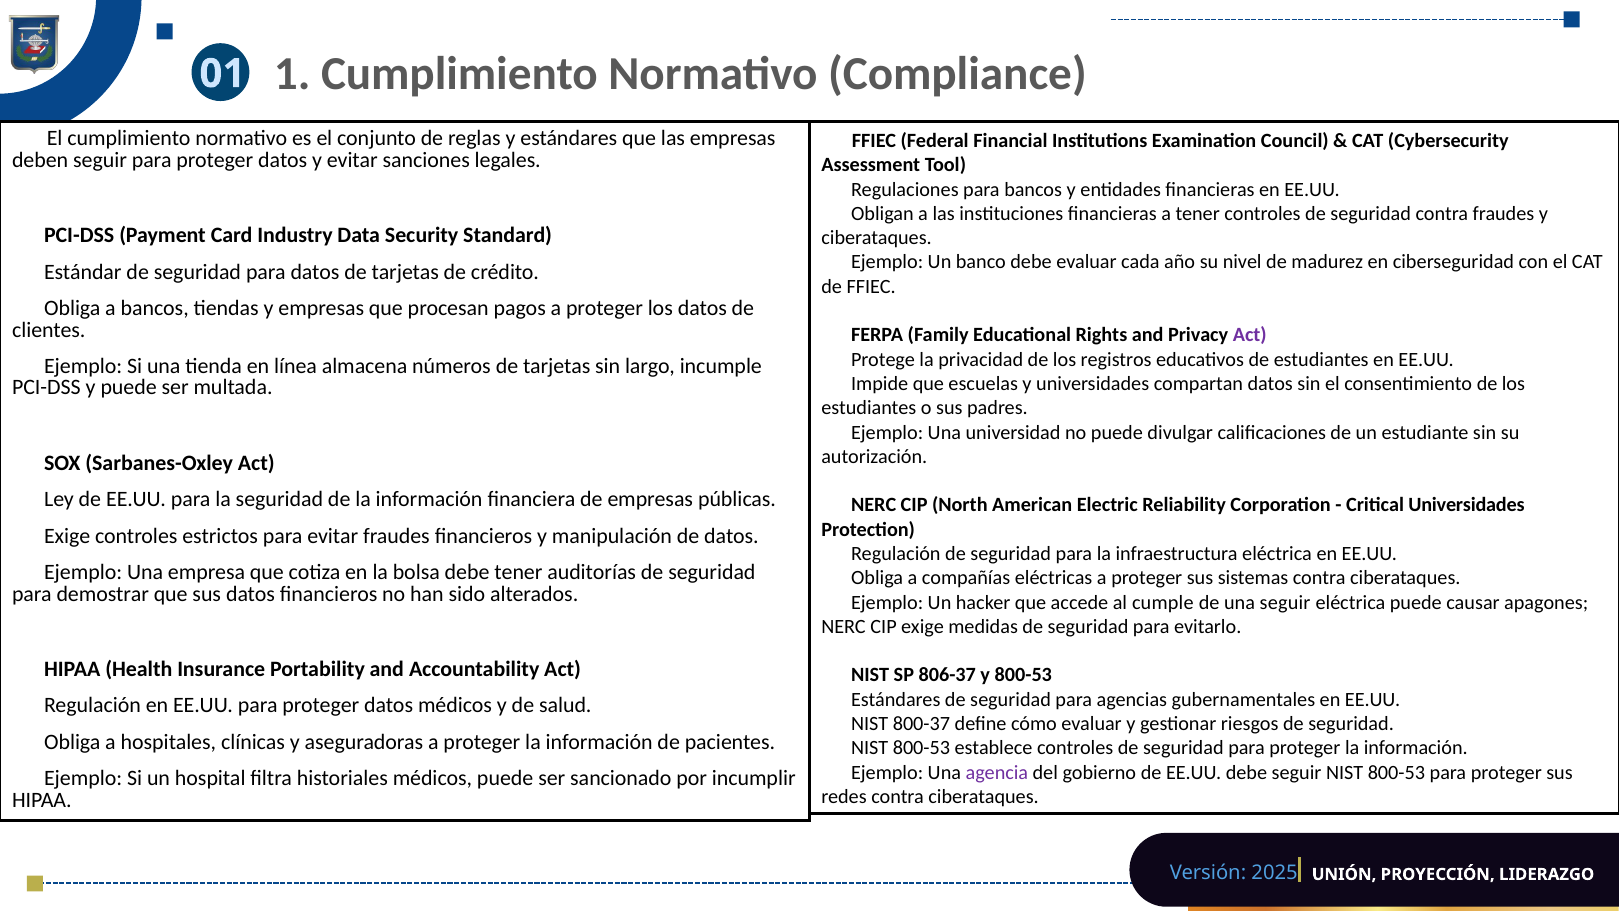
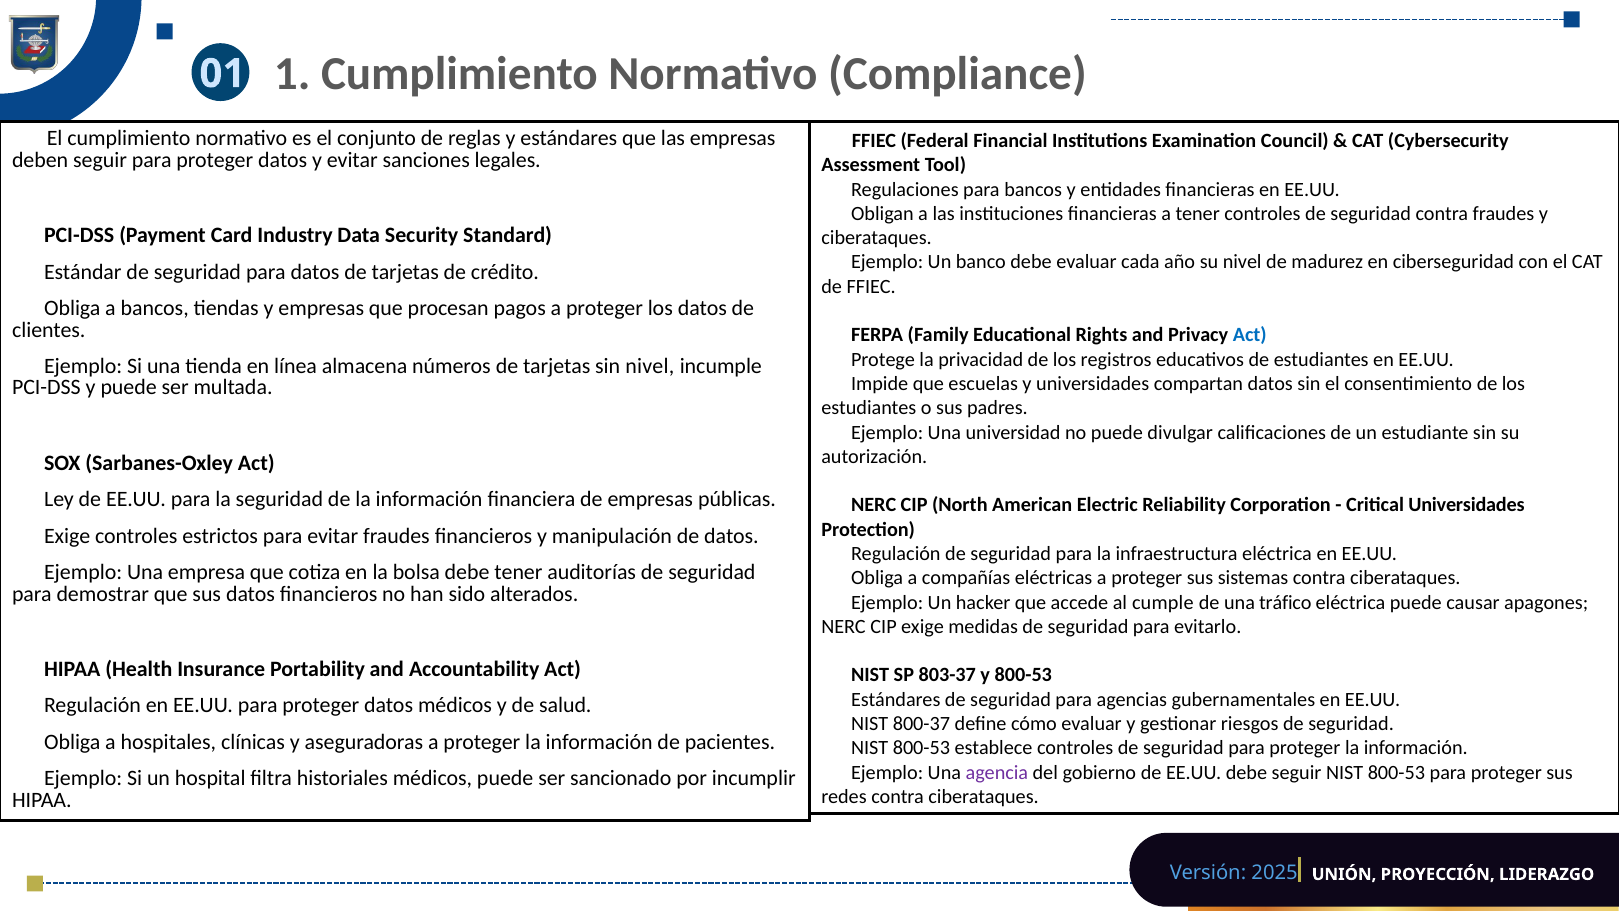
Act colour: purple -> blue (1250, 335)
sin largo: largo -> nivel (650, 366)
una seguir: seguir -> tráfico (1285, 602)
806-37: 806-37 -> 803-37 (947, 675)
